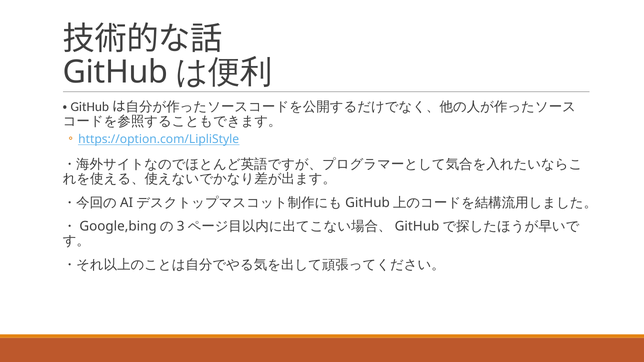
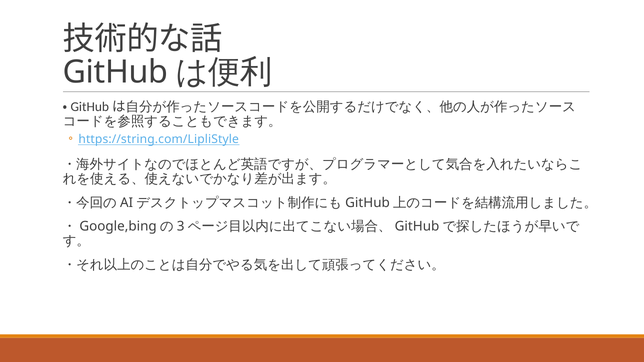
https://option.com/LipliStyle: https://option.com/LipliStyle -> https://string.com/LipliStyle (159, 139)
